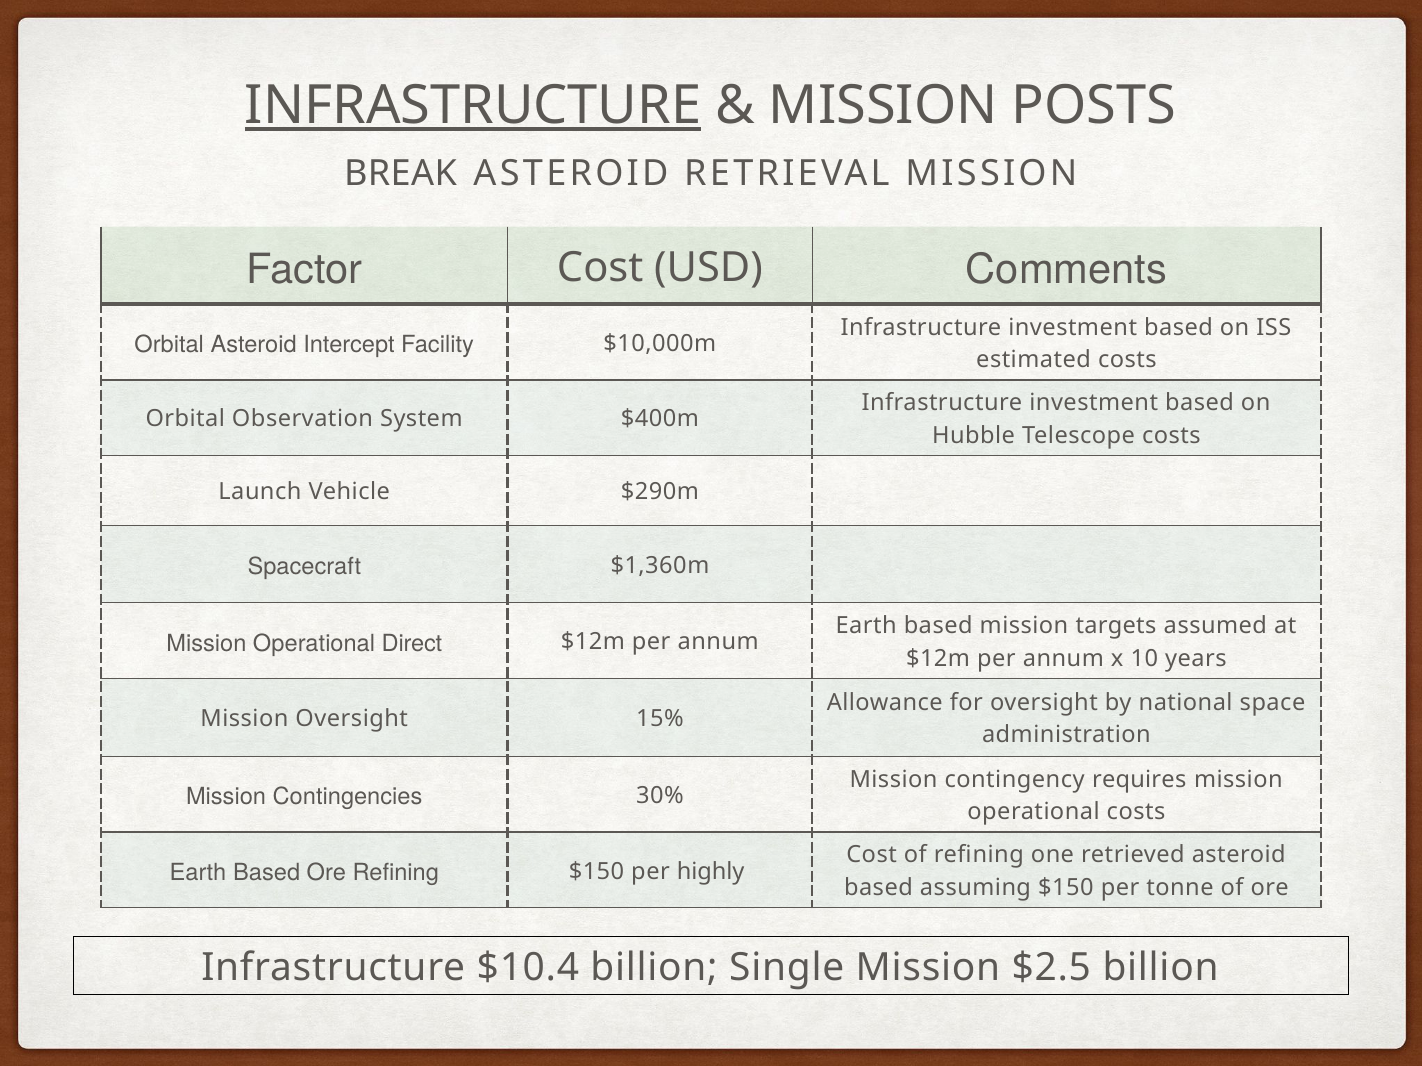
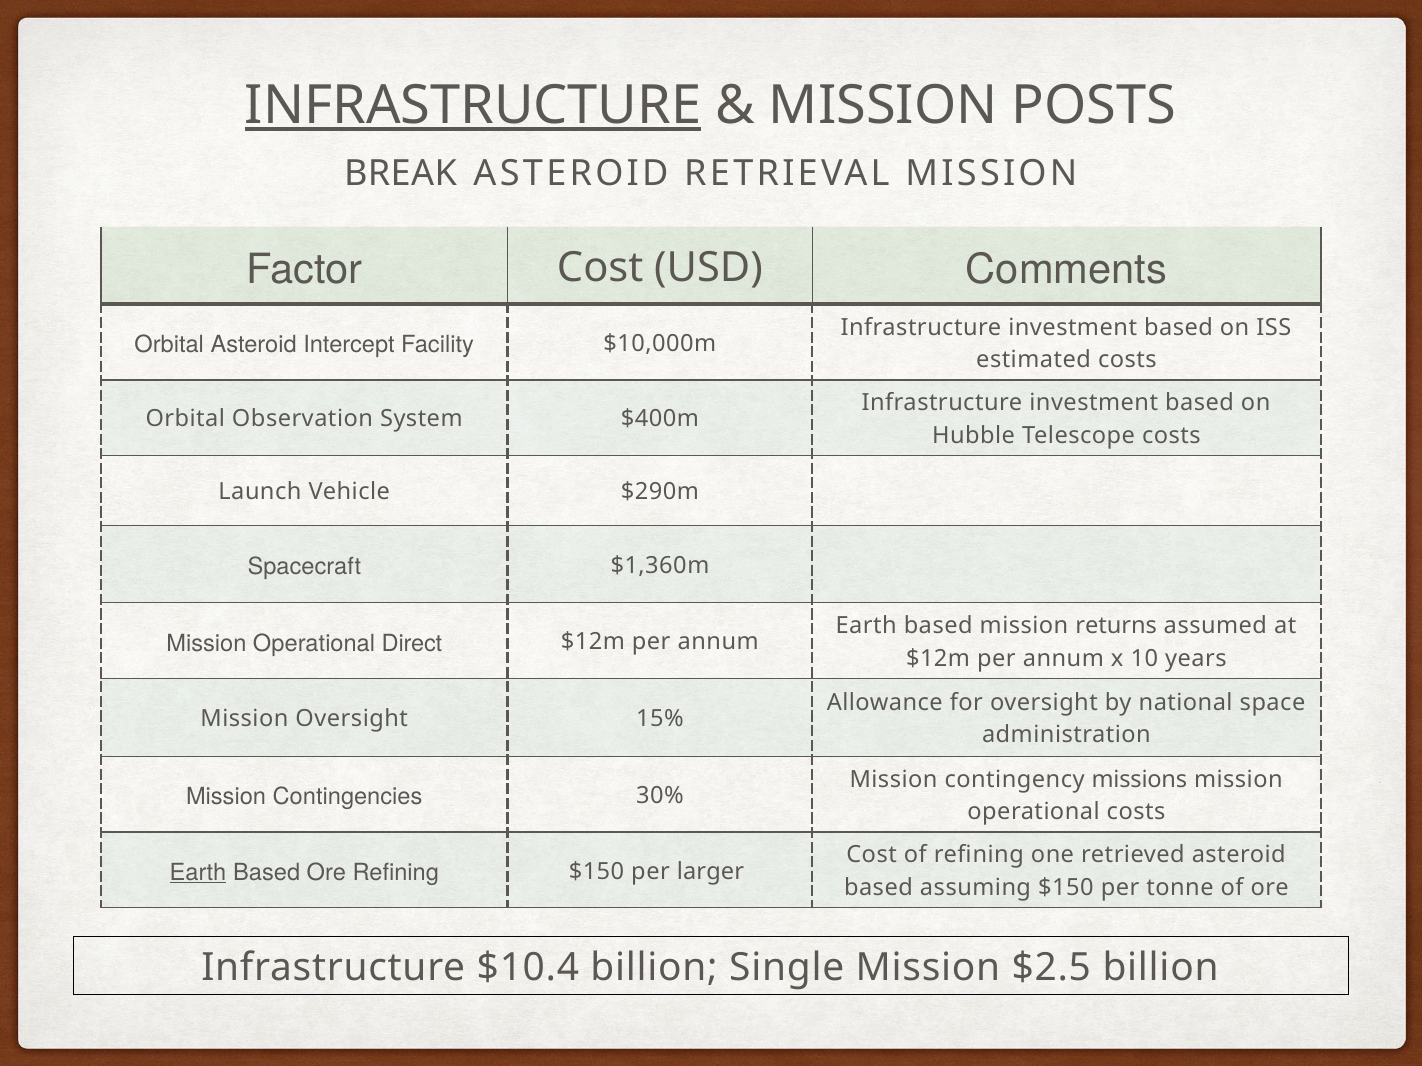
targets: targets -> returns (1116, 626)
requires: requires -> missions (1139, 780)
Earth underline: none -> present (198, 873)
highly: highly -> larger (711, 872)
